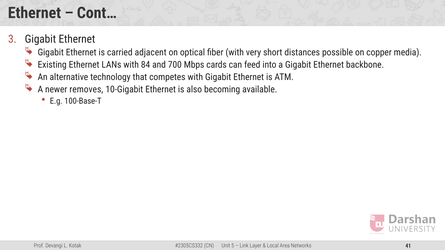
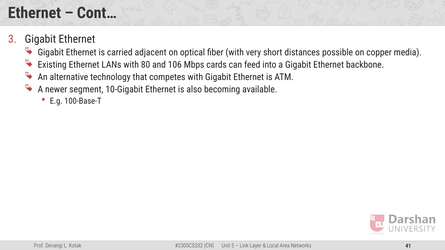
84: 84 -> 80 (146, 65)
700: 700 -> 106 (175, 65)
removes: removes -> segment (86, 89)
